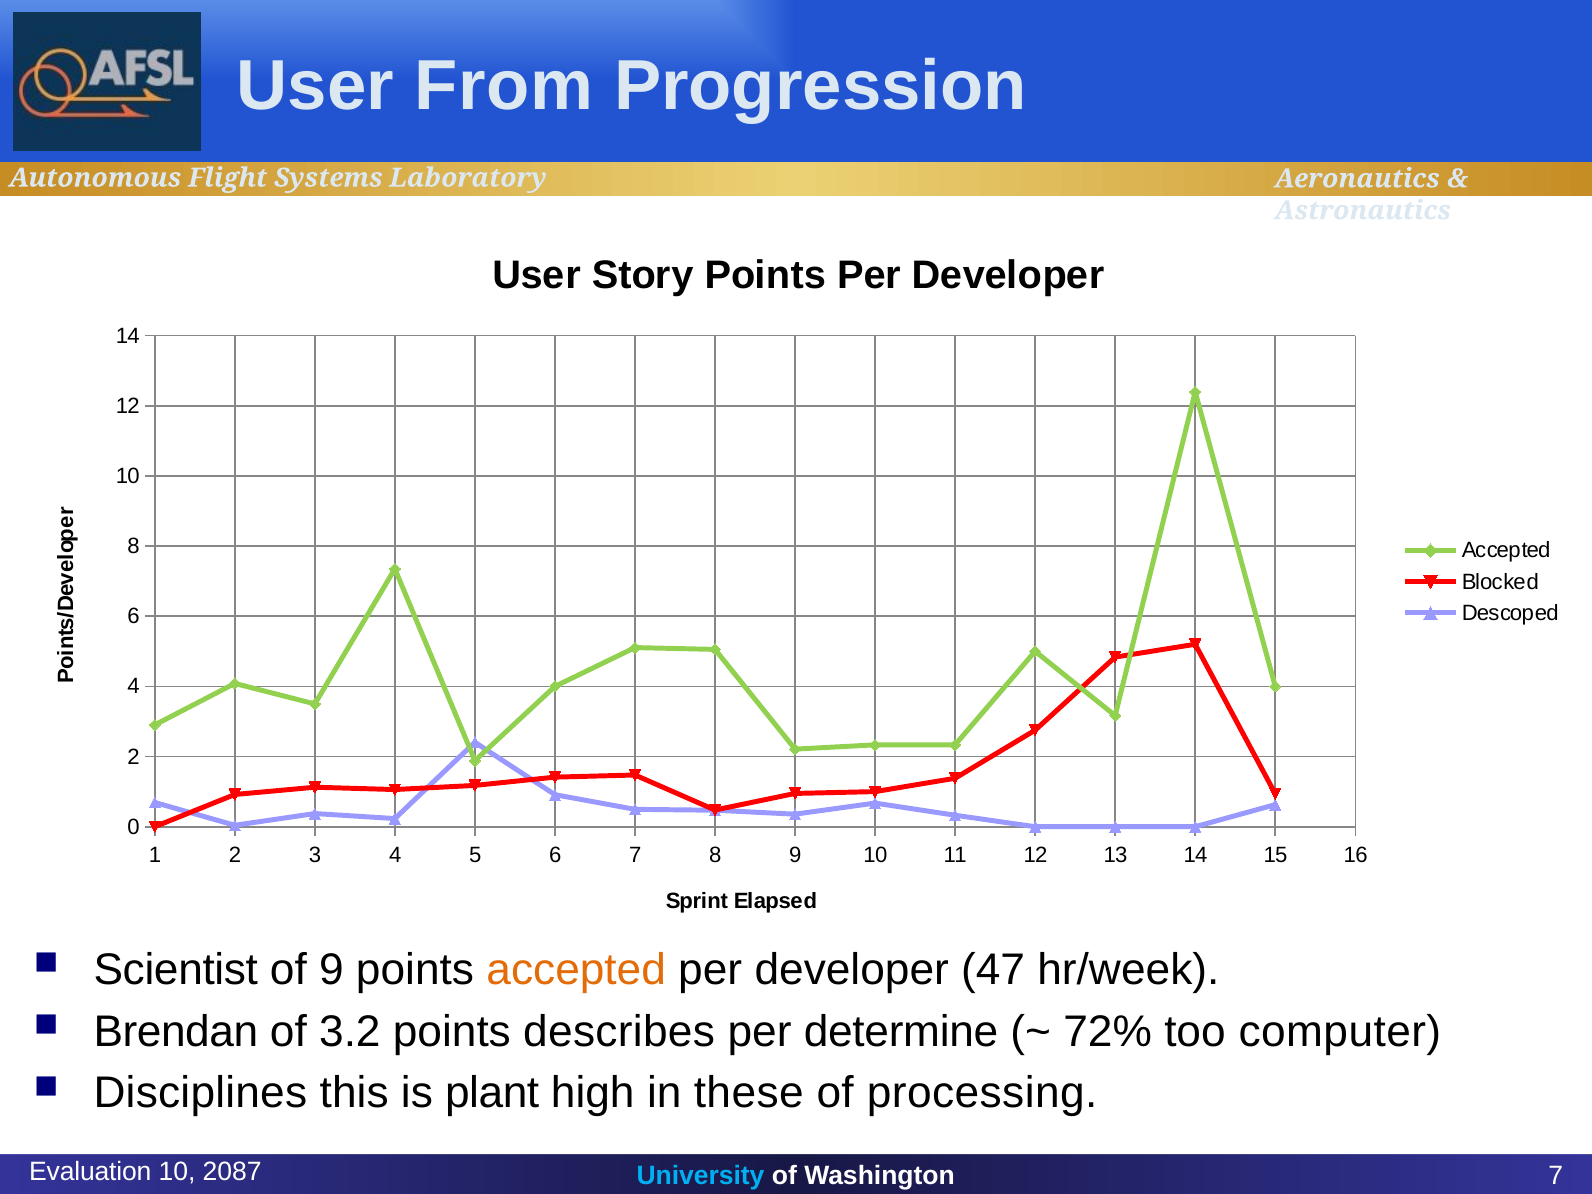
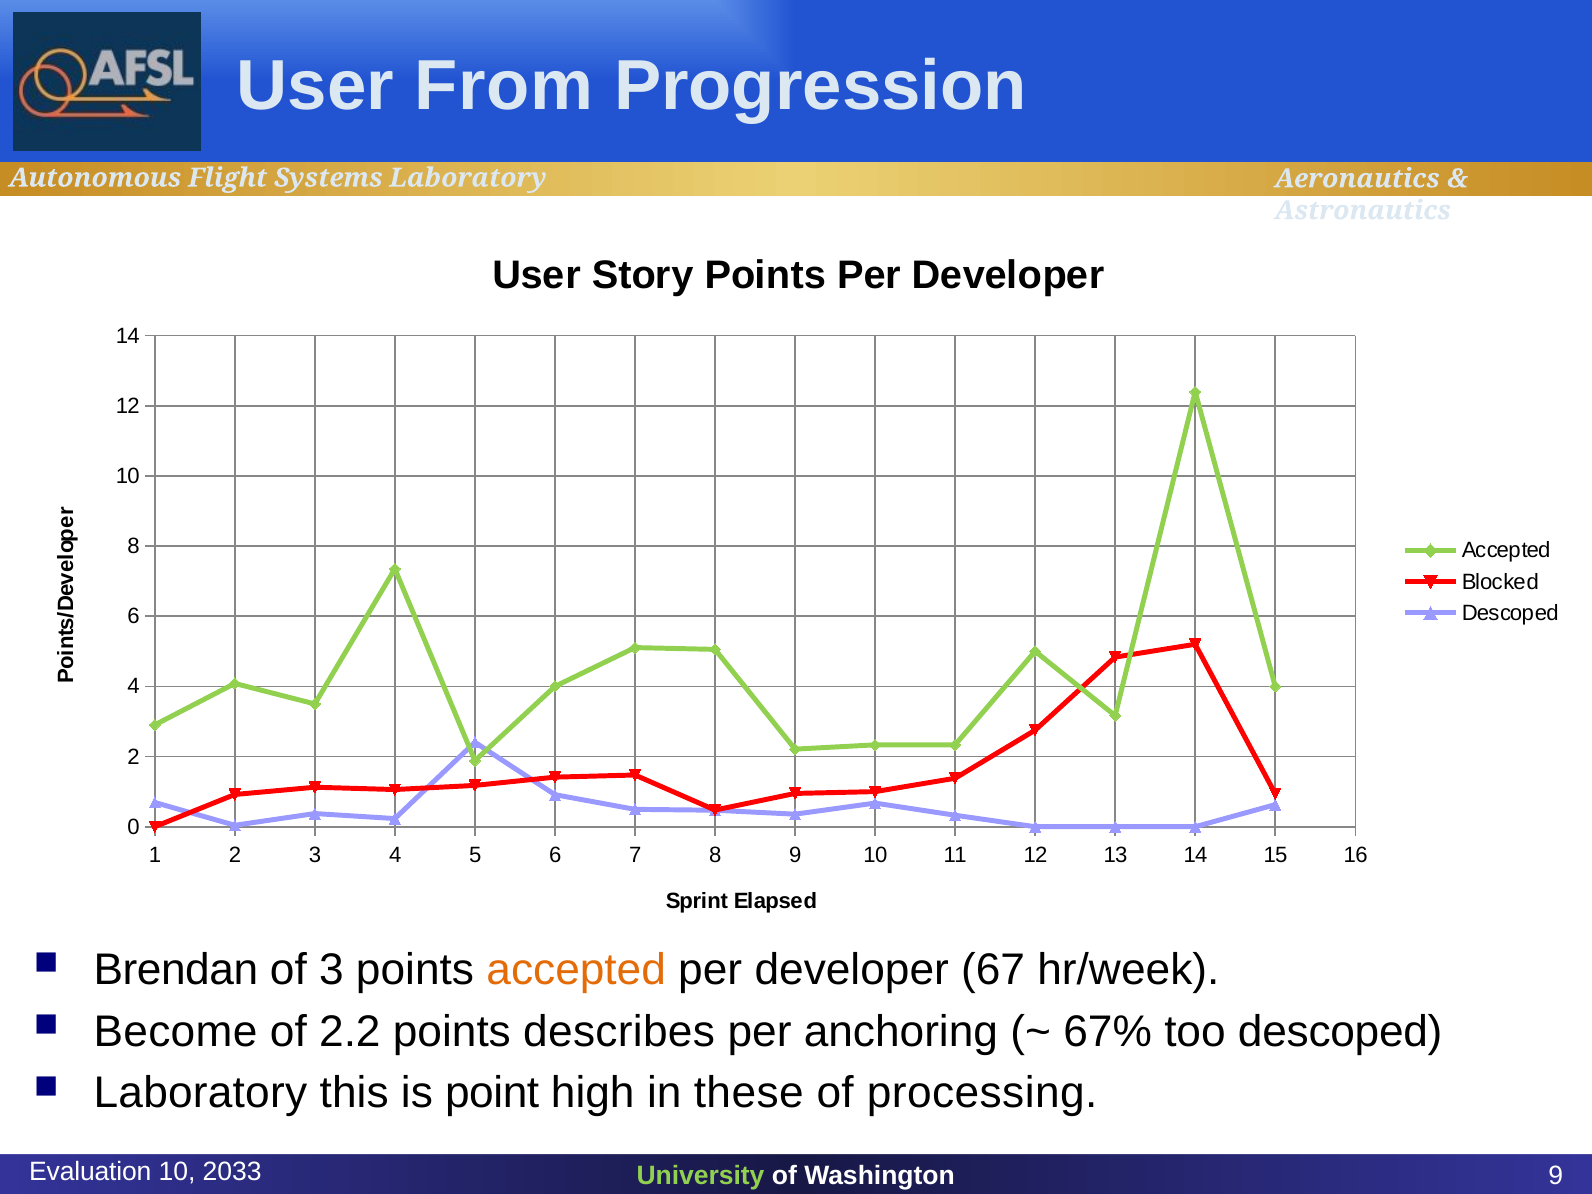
Scientist: Scientist -> Brendan (176, 969)
of 9: 9 -> 3 (331, 969)
47: 47 -> 67 (993, 969)
Brendan: Brendan -> Become (175, 1031)
3.2: 3.2 -> 2.2 (350, 1031)
determine: determine -> anchoring (901, 1031)
72%: 72% -> 67% (1108, 1031)
too computer: computer -> descoped (1340, 1031)
Disciplines: Disciplines -> Laboratory (200, 1093)
plant: plant -> point (492, 1093)
2087: 2087 -> 2033 (232, 1172)
University colour: light blue -> light green (701, 1176)
Washington 7: 7 -> 9 (1556, 1176)
